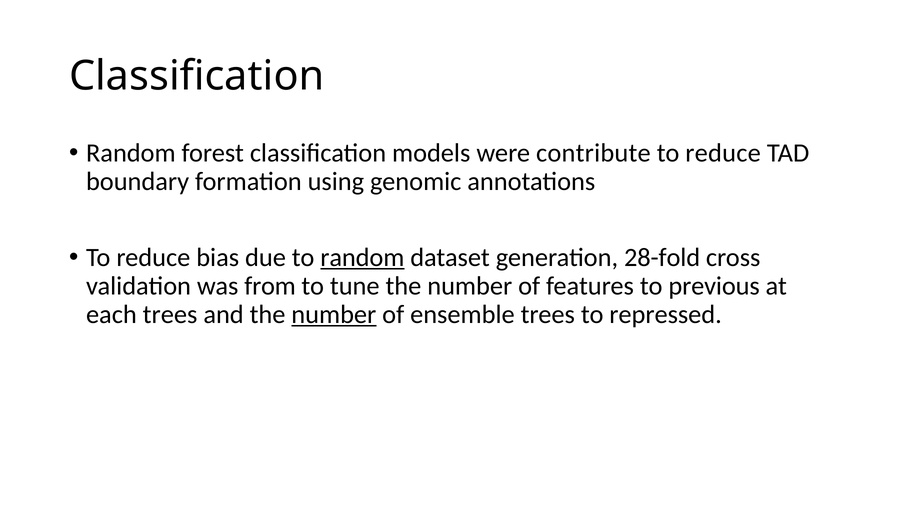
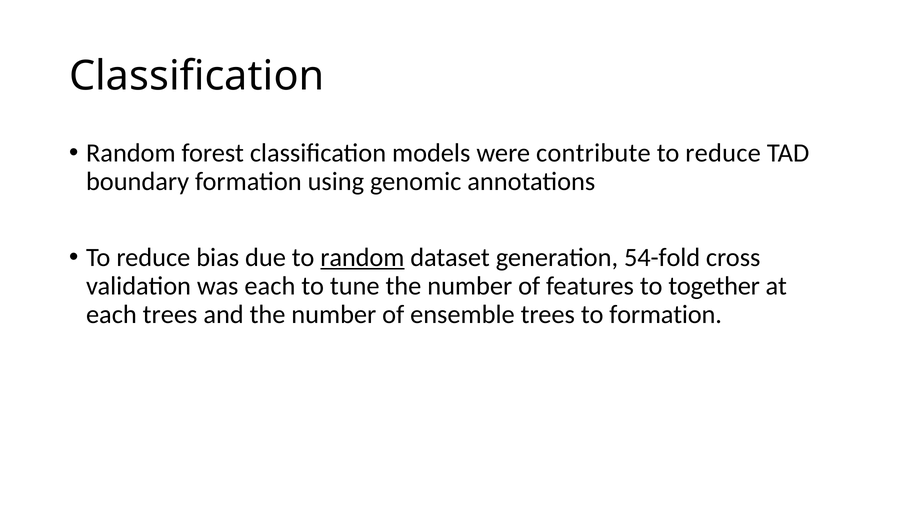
28-fold: 28-fold -> 54-fold (662, 258)
was from: from -> each (270, 286)
previous: previous -> together (714, 286)
number underline: present -> none (334, 315)
to repressed: repressed -> formation (666, 315)
